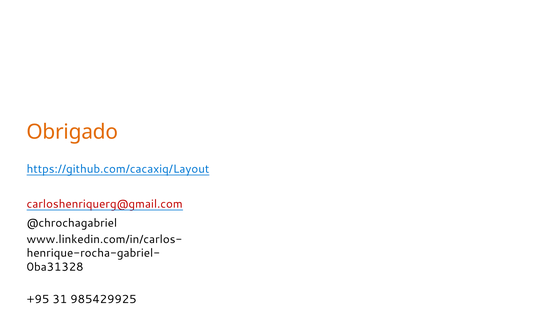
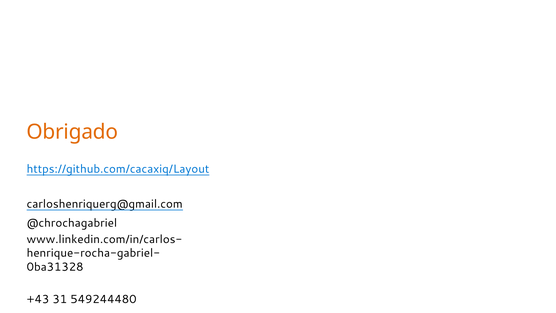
carloshenriquerg@gmail.com colour: red -> black (105, 204)
+95: +95 -> +43 (38, 299)
985429925: 985429925 -> 549244480 (103, 299)
